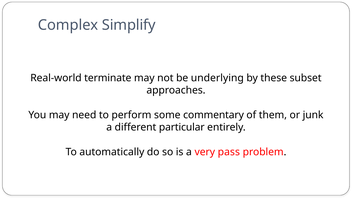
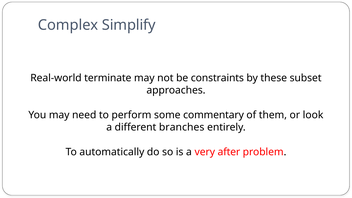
underlying: underlying -> constraints (217, 78)
junk: junk -> look (313, 115)
particular: particular -> branches (182, 127)
pass: pass -> after (229, 152)
